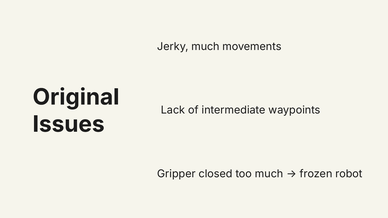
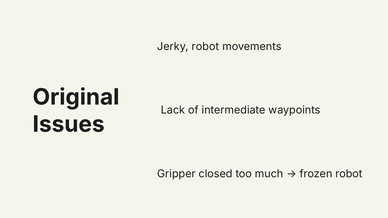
Jerky much: much -> robot (205, 47)
